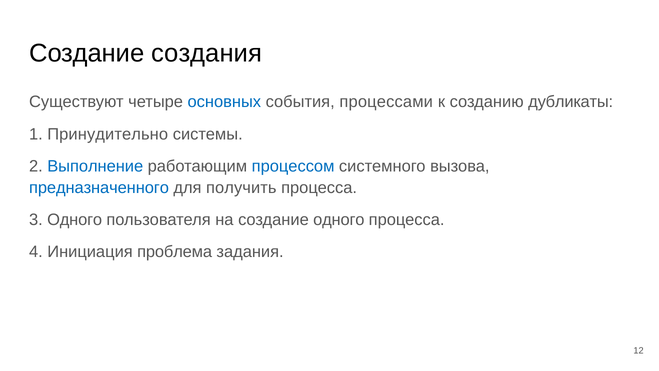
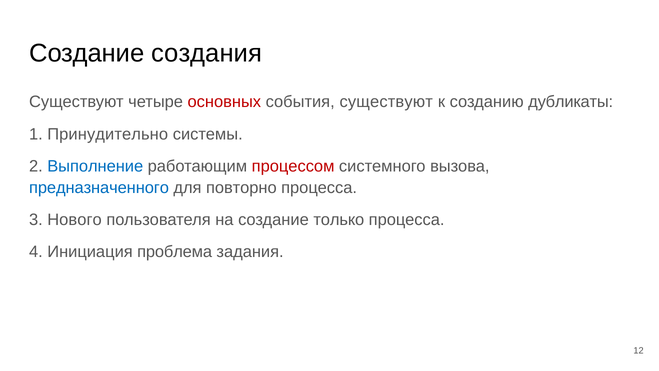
основных colour: blue -> red (224, 102)
события процессами: процессами -> существуют (386, 102)
процессом colour: blue -> red (293, 166)
получить: получить -> повторно (241, 187)
3 Одного: Одного -> Нового (75, 220)
создание одного: одного -> только (339, 220)
